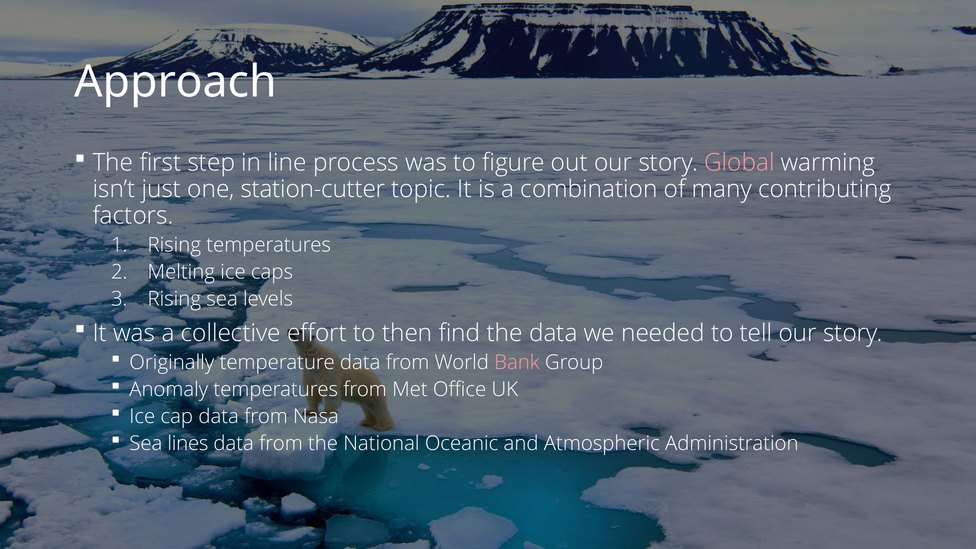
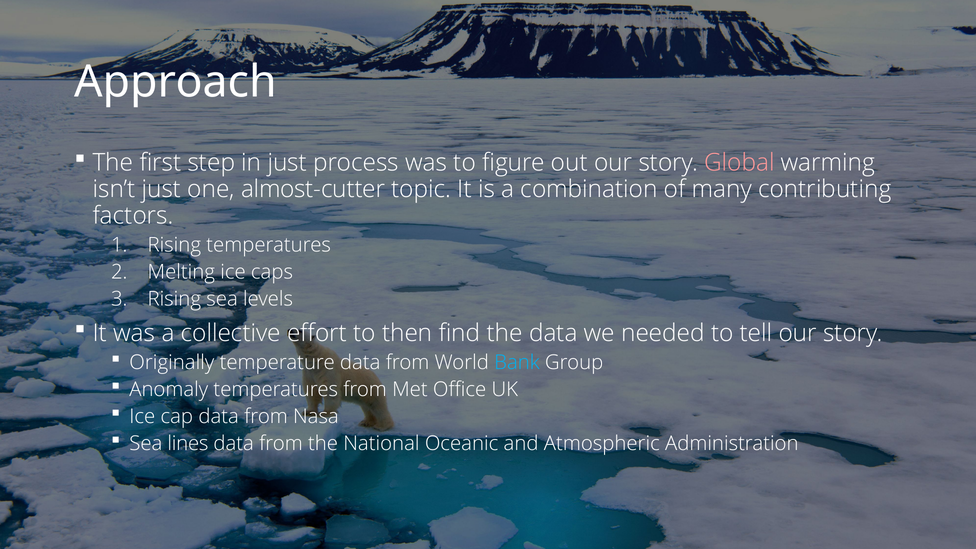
in line: line -> just (287, 163)
station-cutter: station-cutter -> almost-cutter (313, 189)
Bank colour: pink -> light blue (517, 362)
